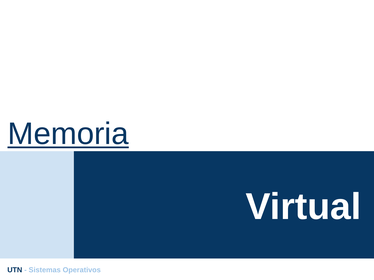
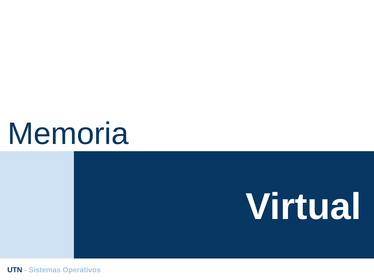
Memoria underline: present -> none (68, 134)
